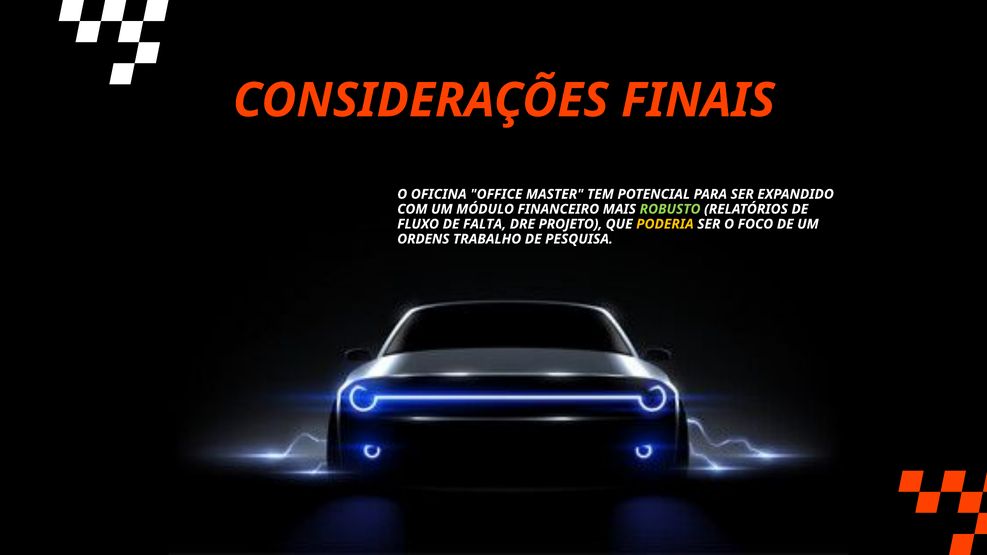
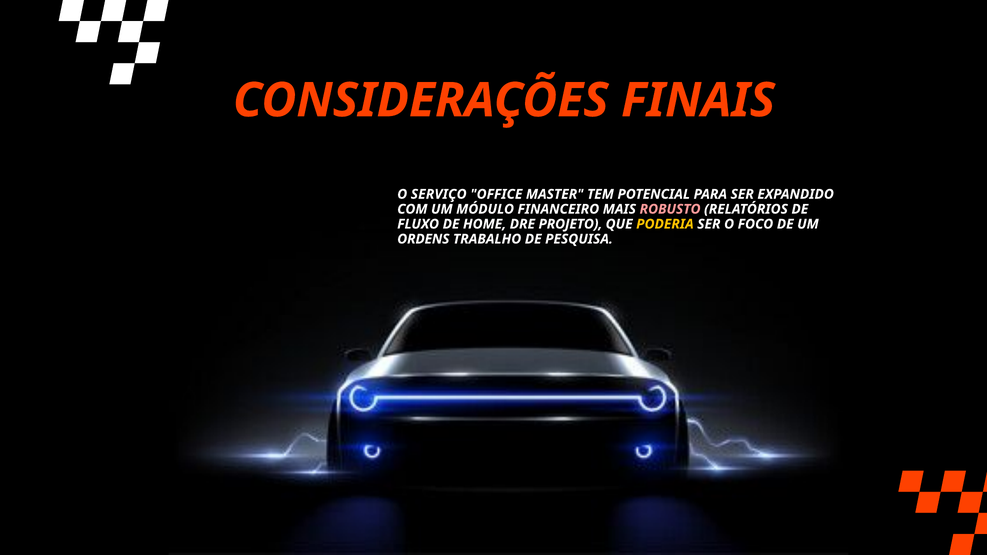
OFICINA: OFICINA -> SERVIÇO (439, 194)
ROBUSTO colour: light green -> pink (670, 209)
FALTA: FALTA -> HOME (485, 224)
